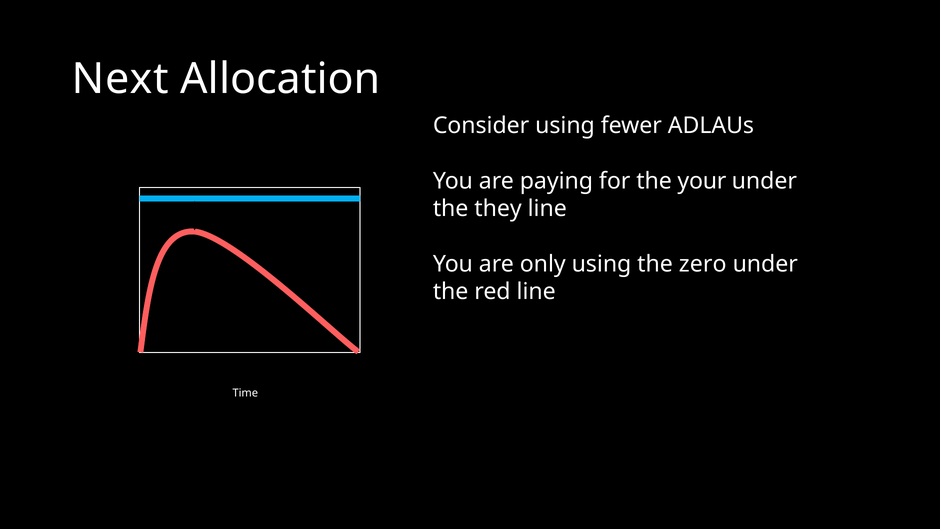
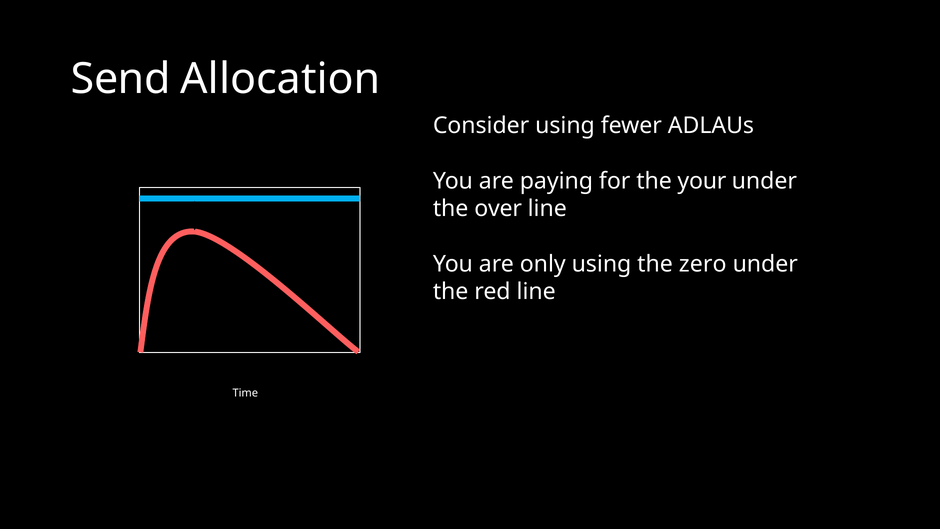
Next: Next -> Send (121, 79)
they: they -> over (498, 209)
